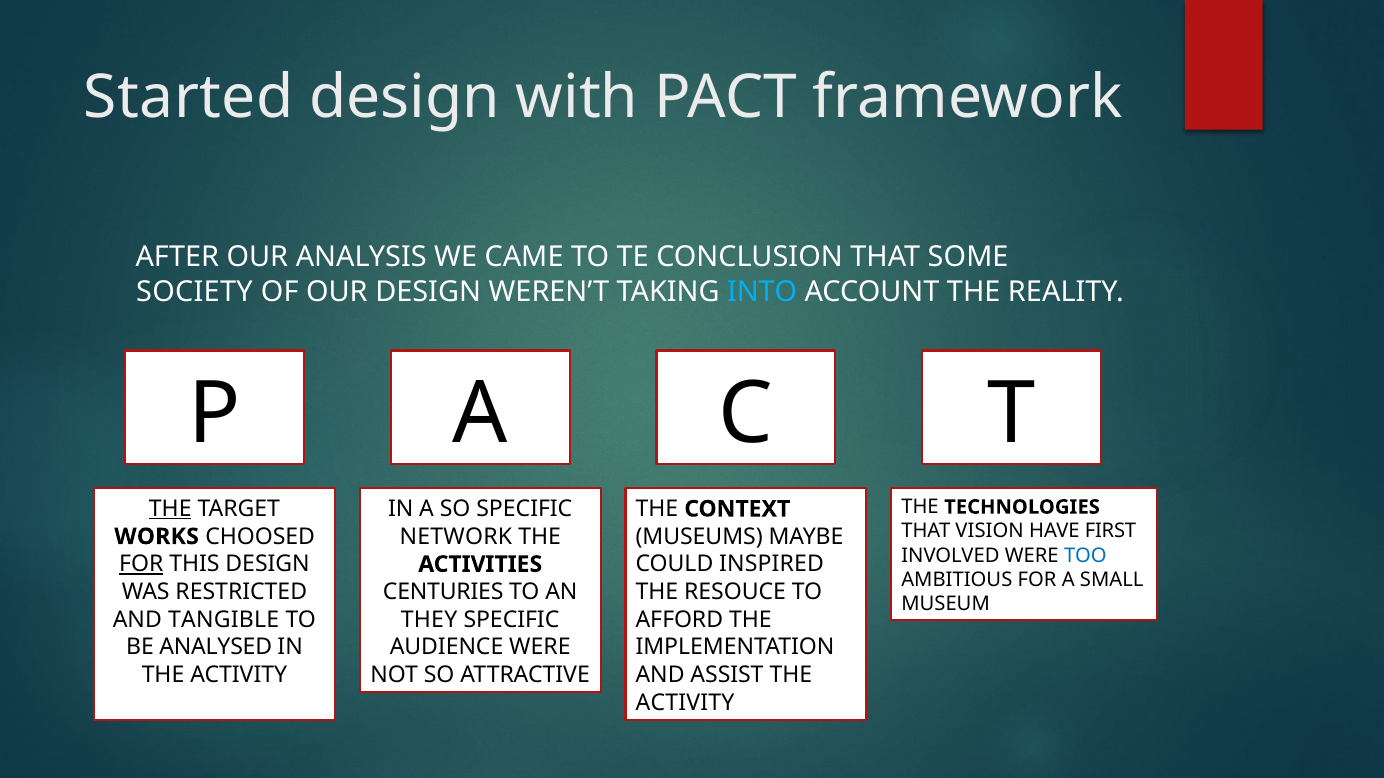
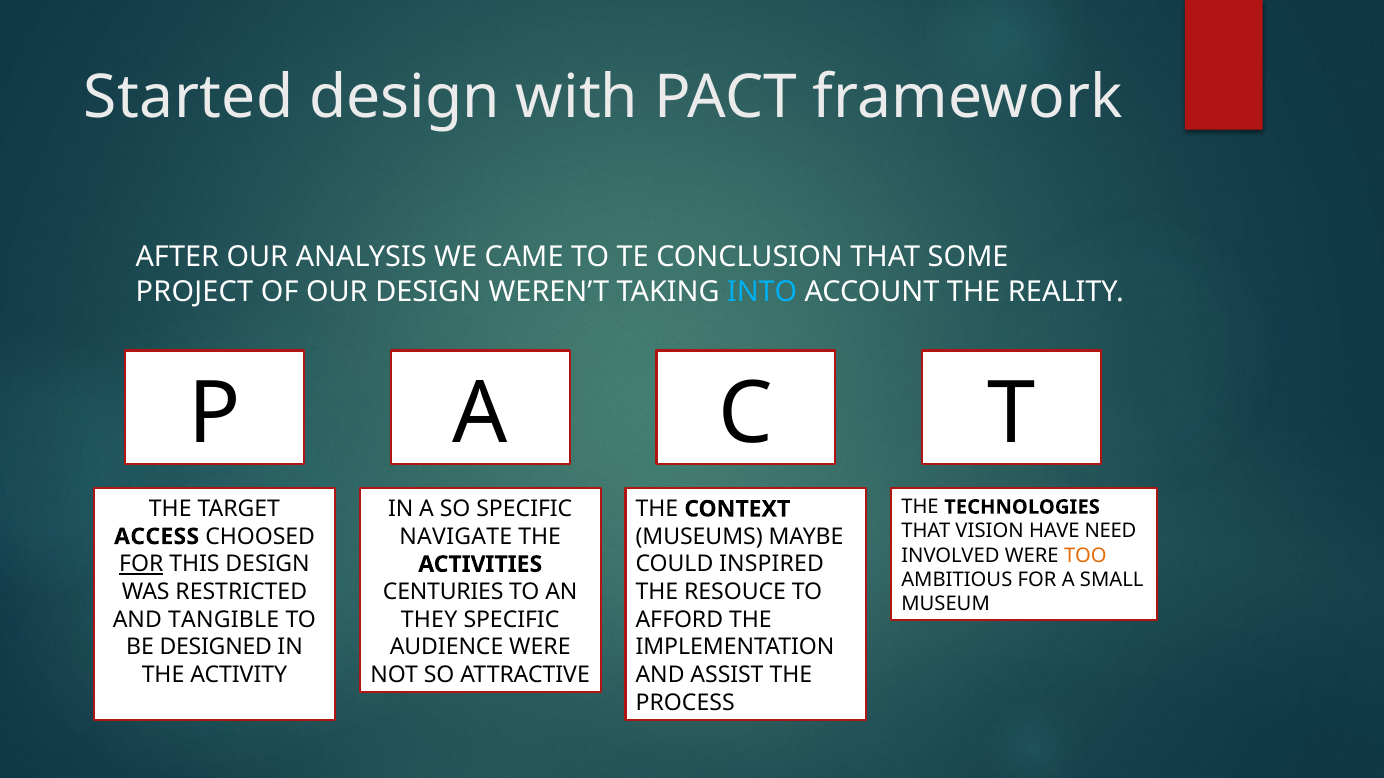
SOCIETY: SOCIETY -> PROJECT (194, 292)
THE underline: present -> none (170, 509)
FIRST: FIRST -> NEED (1111, 532)
NETWORK: NETWORK -> NAVIGATE (456, 537)
WORKS: WORKS -> ACCESS (157, 537)
TOO colour: blue -> orange (1085, 556)
ANALYSED: ANALYSED -> DESIGNED (216, 648)
ACTIVITY: ACTIVITY -> PROCESS (685, 703)
